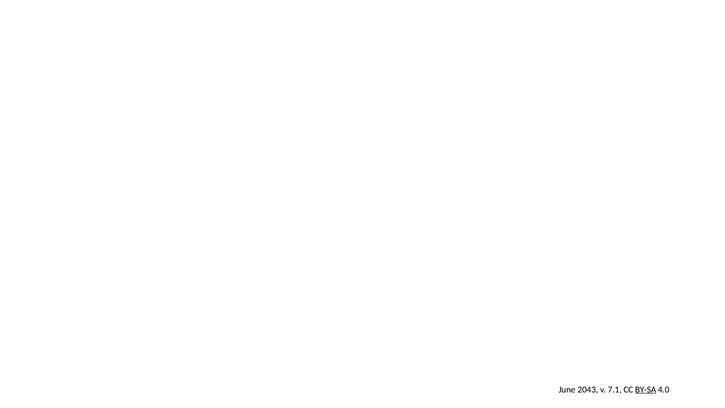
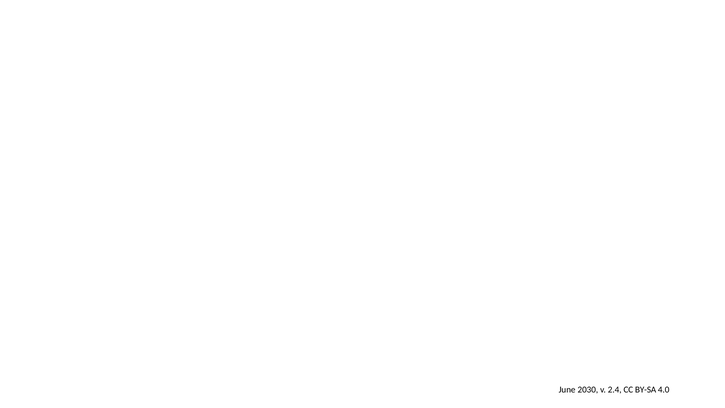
2043: 2043 -> 2030 (588, 389)
7.1: 7.1 -> 2.4 (615, 389)
BY-SA underline: present -> none (646, 389)
